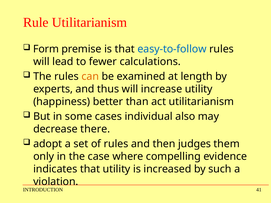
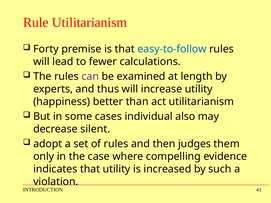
Form: Form -> Forty (46, 49)
can colour: orange -> purple (90, 76)
there: there -> silent (95, 129)
